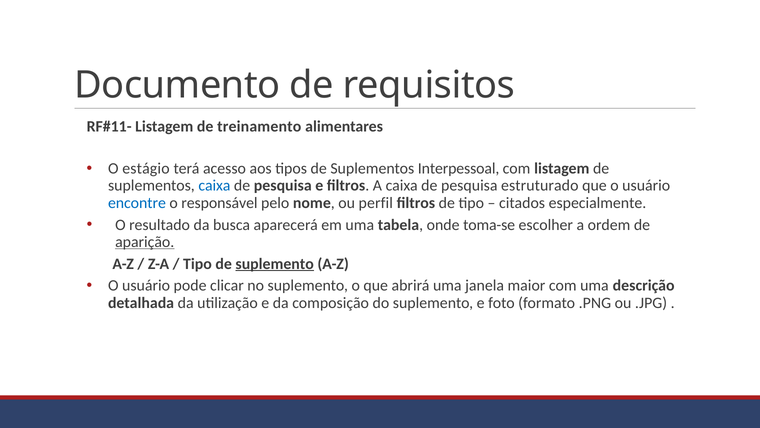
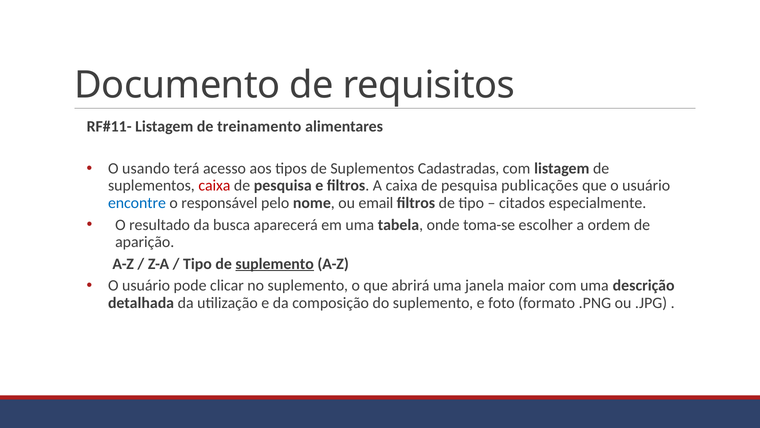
estágio: estágio -> usando (146, 168)
Interpessoal: Interpessoal -> Cadastradas (459, 168)
caixa colour: blue -> red (214, 186)
estruturado: estruturado -> publicações (540, 186)
perfil: perfil -> email (376, 203)
aparição underline: present -> none (145, 242)
